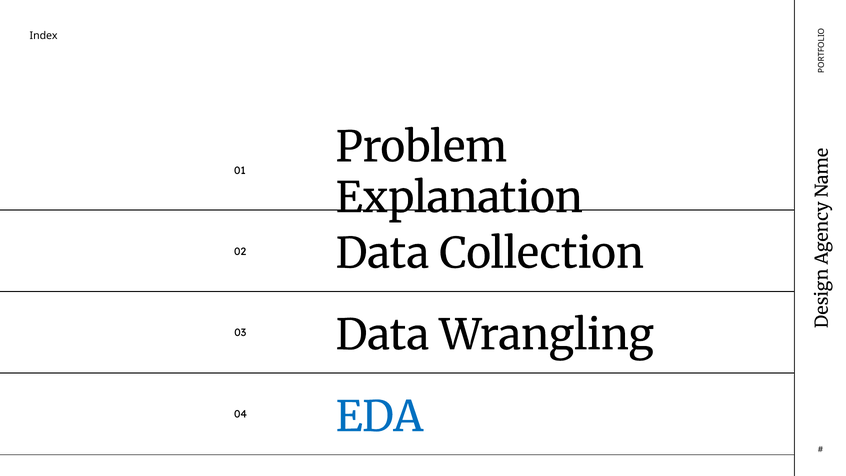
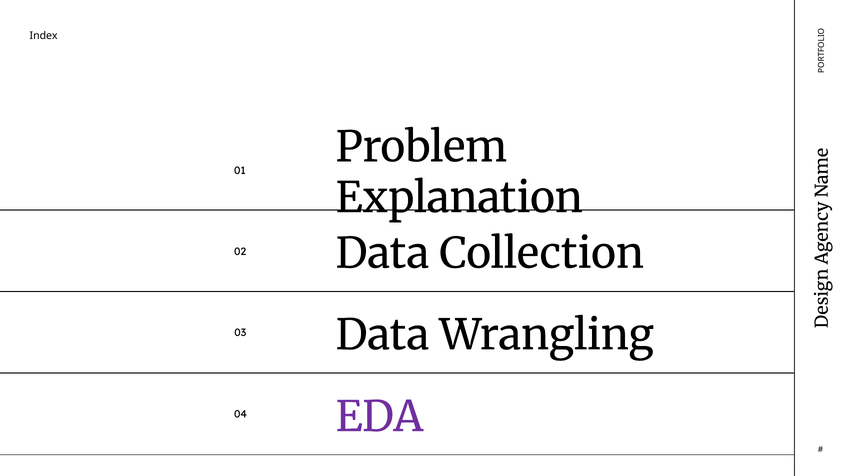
EDA colour: blue -> purple (379, 417)
